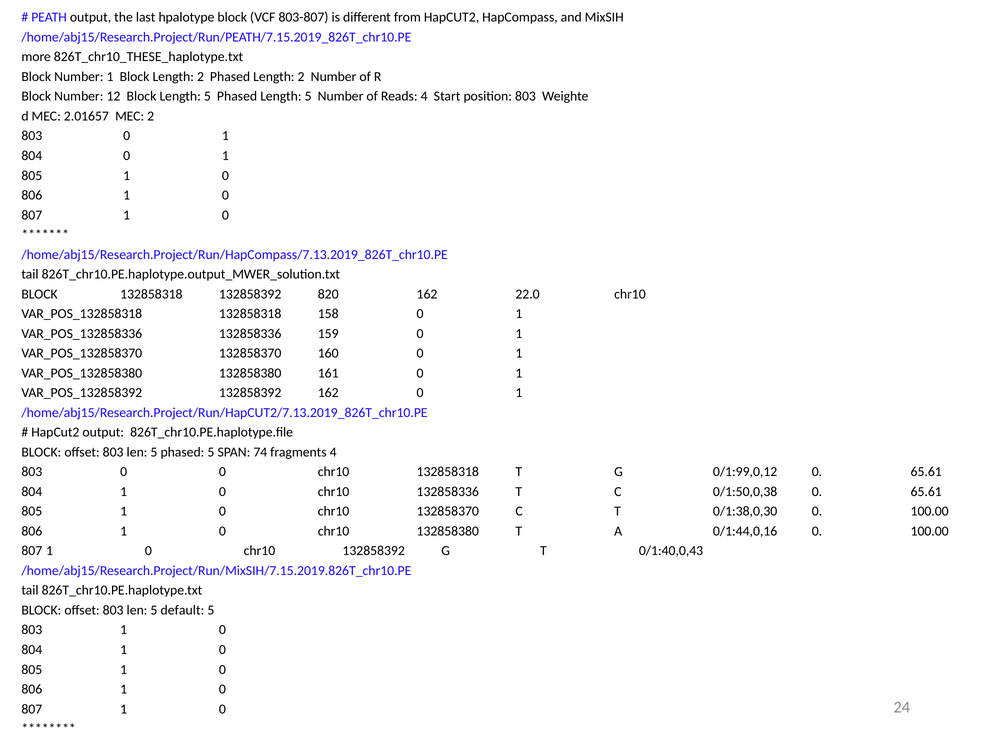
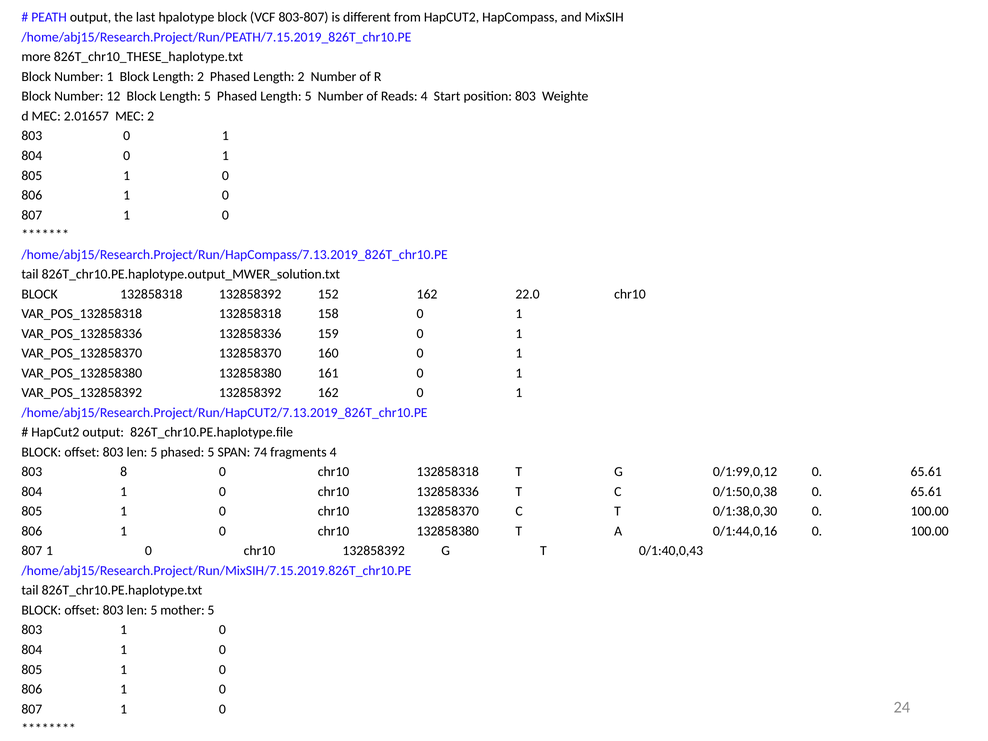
820: 820 -> 152 (328, 294)
0: 0 -> 8 (124, 472)
default: default -> mother (183, 610)
